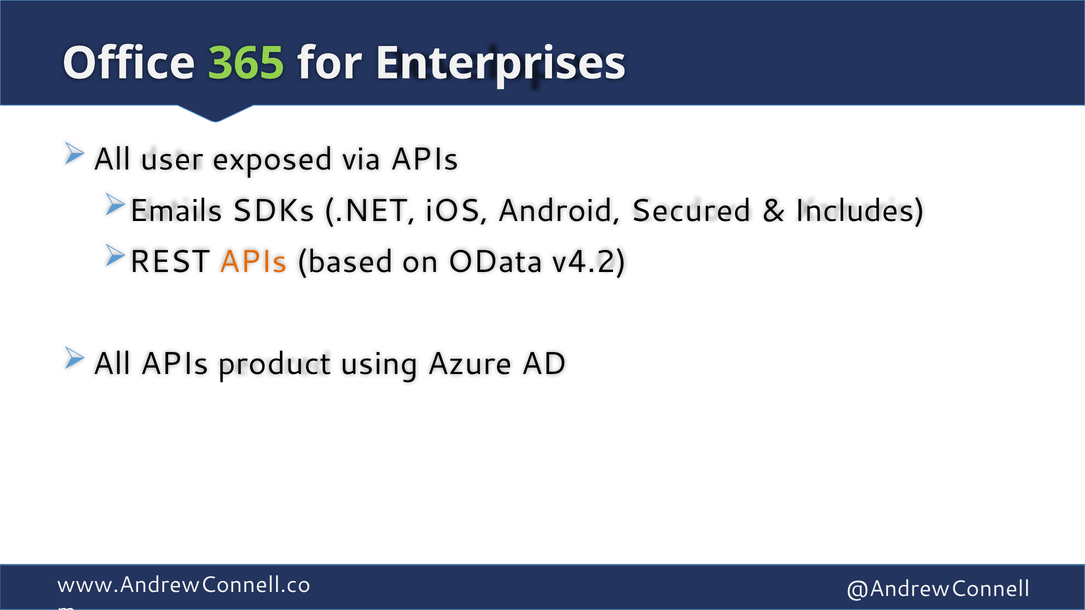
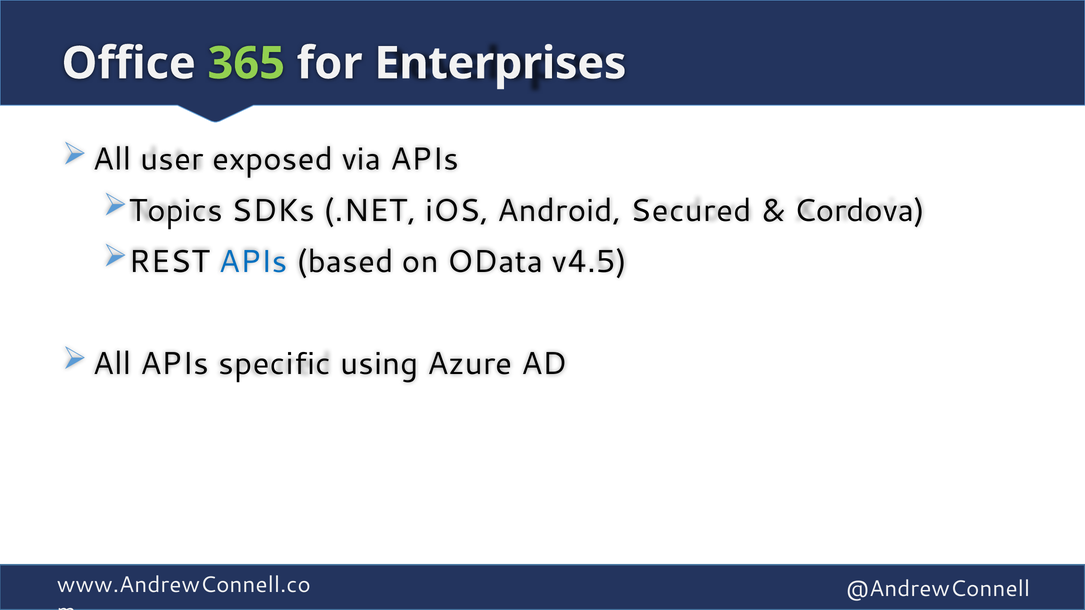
Emails: Emails -> Topics (176, 211)
Includes: Includes -> Cordova (860, 211)
APIs colour: orange -> blue (253, 262)
v4.2: v4.2 -> v4.5 (590, 262)
product: product -> specific (275, 364)
